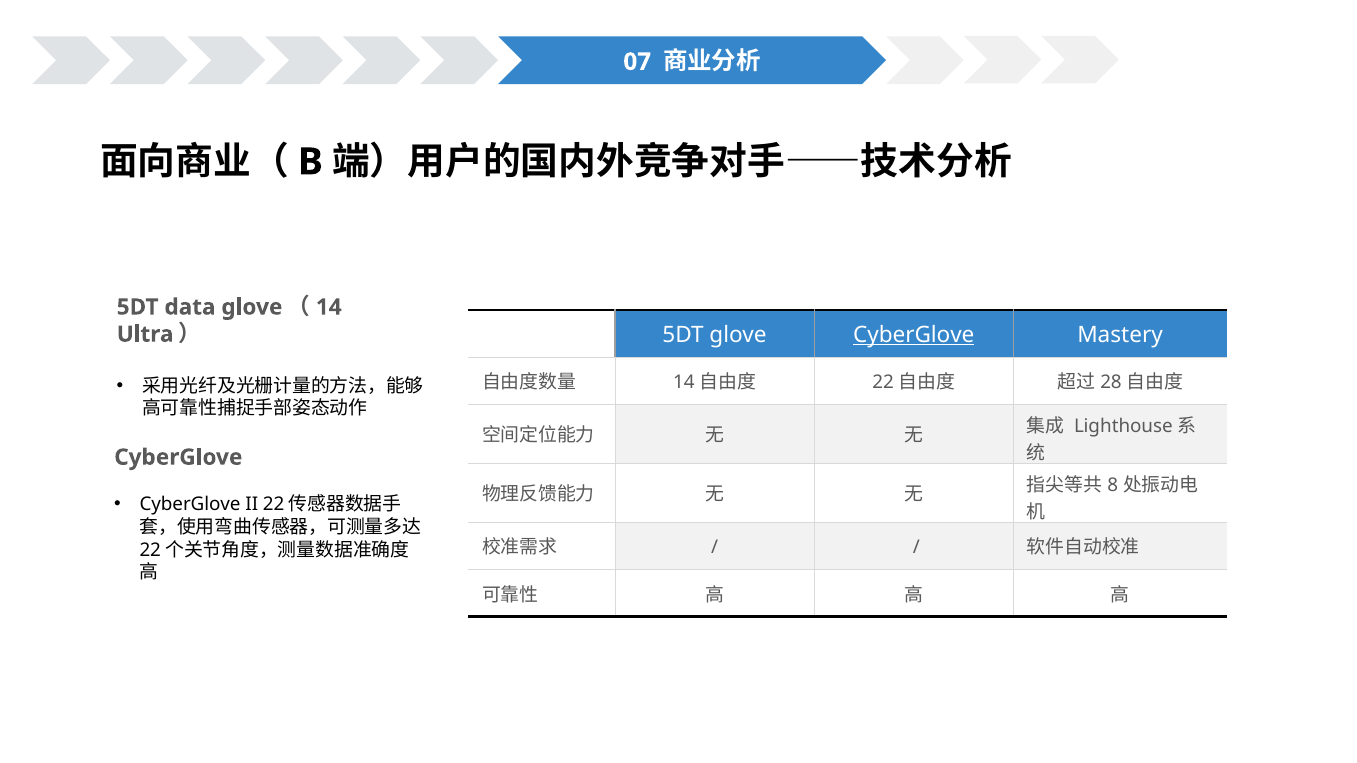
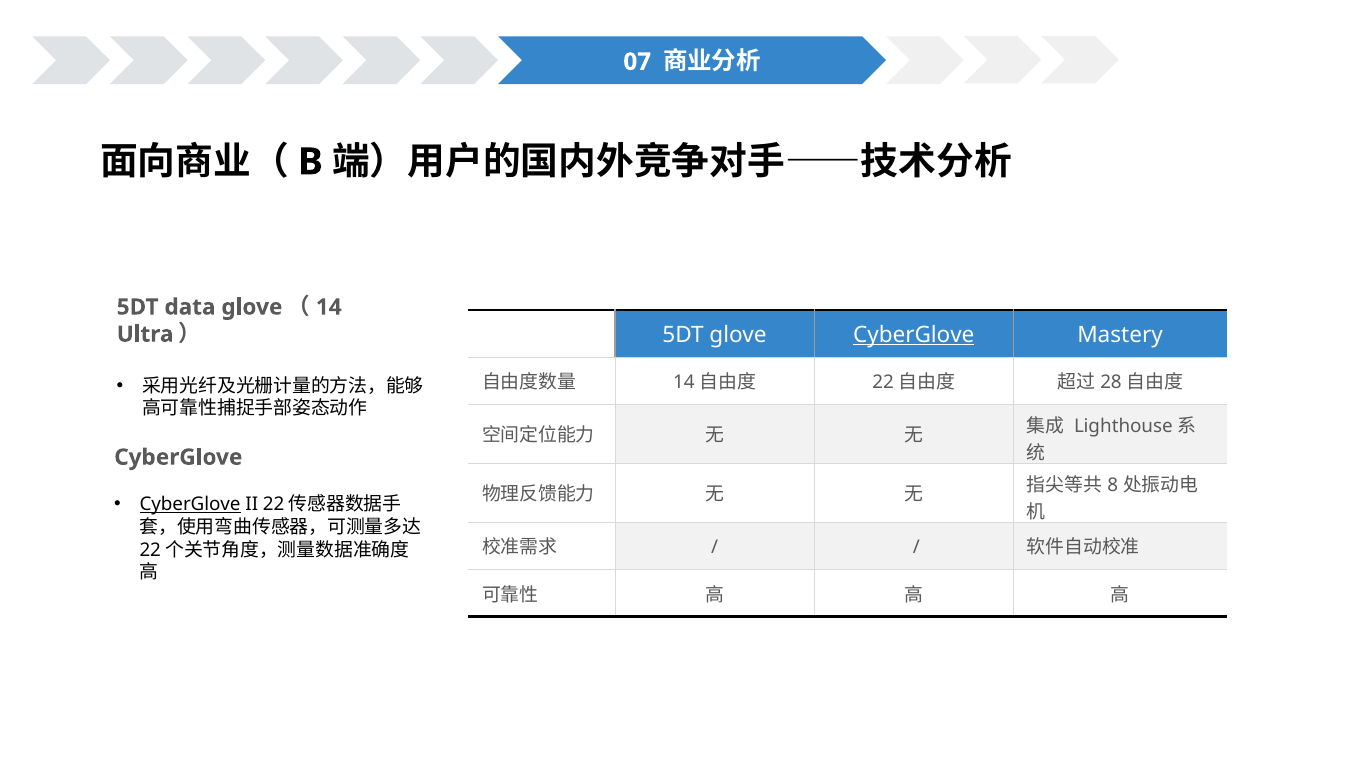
CyberGlove underline: none -> present (190, 505)
